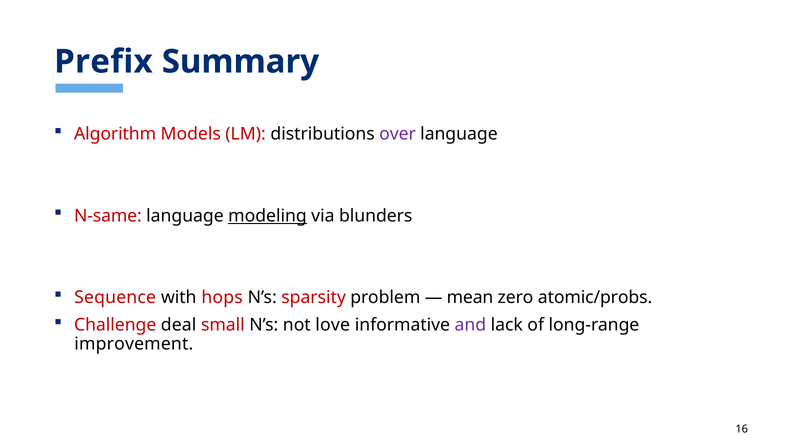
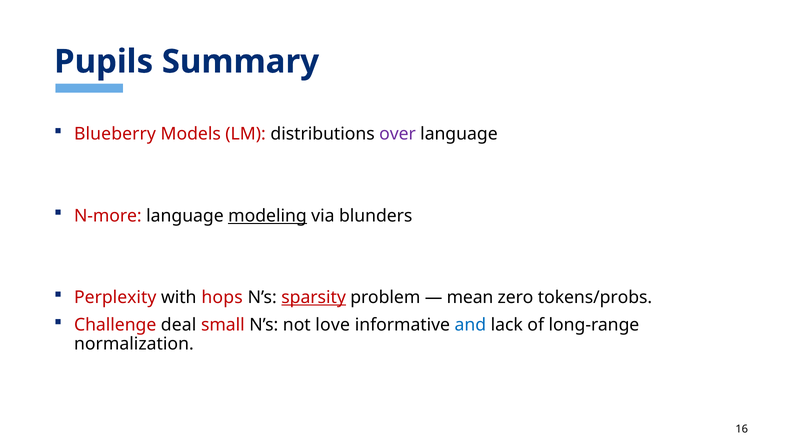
Prefix: Prefix -> Pupils (104, 62)
Algorithm: Algorithm -> Blueberry (115, 134)
N-same: N-same -> N-more (108, 216)
Sequence: Sequence -> Perplexity (115, 298)
sparsity underline: none -> present (314, 298)
atomic/probs: atomic/probs -> tokens/probs (595, 298)
and colour: purple -> blue (470, 325)
improvement: improvement -> normalization (134, 344)
